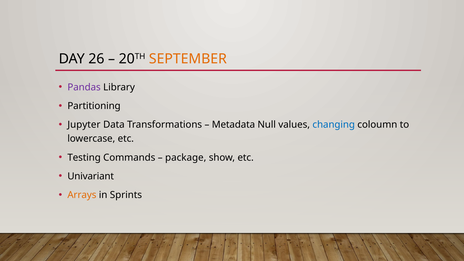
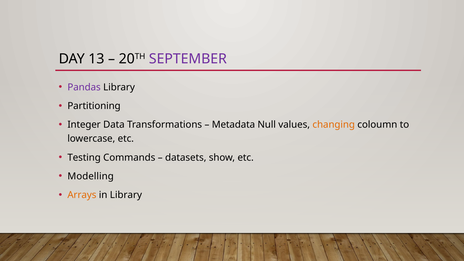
26: 26 -> 13 (96, 59)
SEPTEMBER colour: orange -> purple (188, 59)
Jupyter: Jupyter -> Integer (84, 125)
changing colour: blue -> orange (334, 125)
package: package -> datasets (186, 158)
Univariant: Univariant -> Modelling (91, 176)
in Sprints: Sprints -> Library (126, 195)
